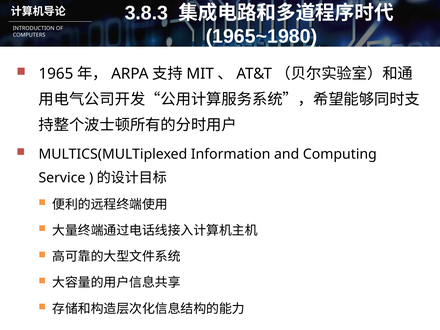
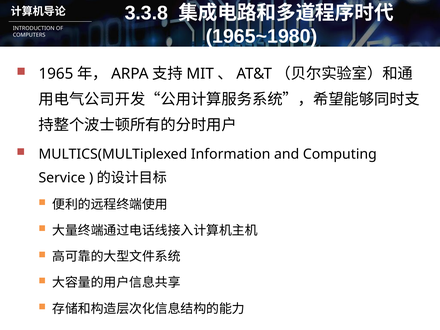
3.8.3: 3.8.3 -> 3.3.8 (146, 13)
